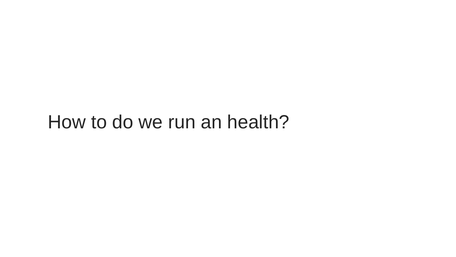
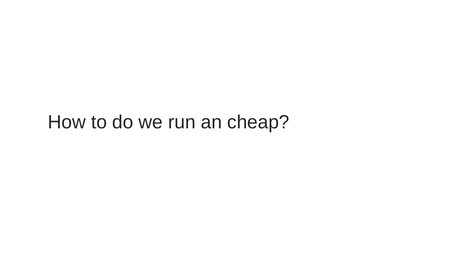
health: health -> cheap (258, 122)
